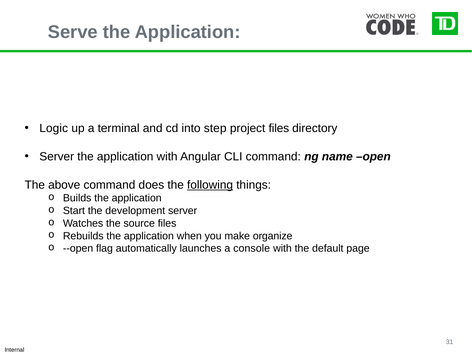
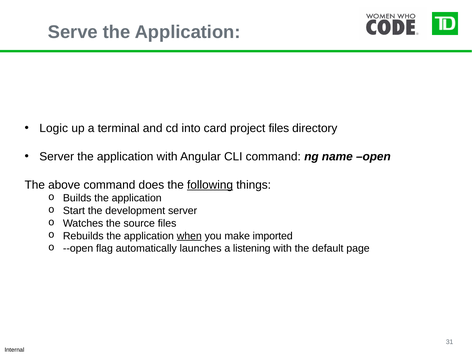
step: step -> card (215, 128)
when underline: none -> present (189, 236)
organize: organize -> imported (273, 236)
console: console -> listening (252, 248)
